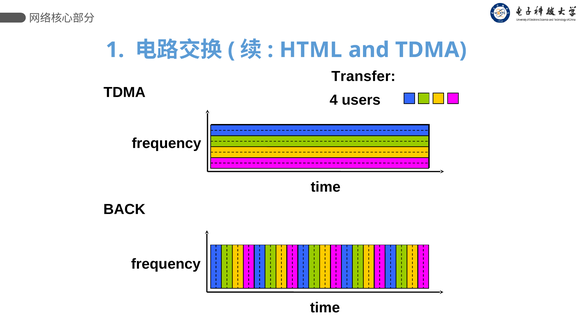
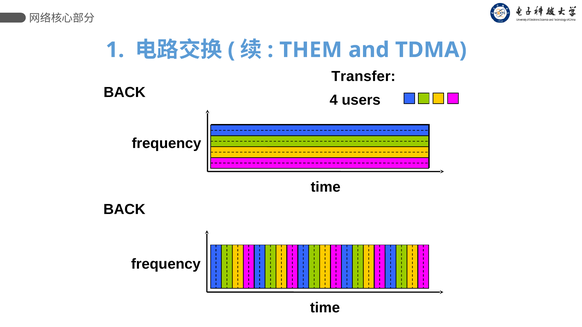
HTML: HTML -> THEM (311, 50)
TDMA: TDMA -> BACK (125, 93)
